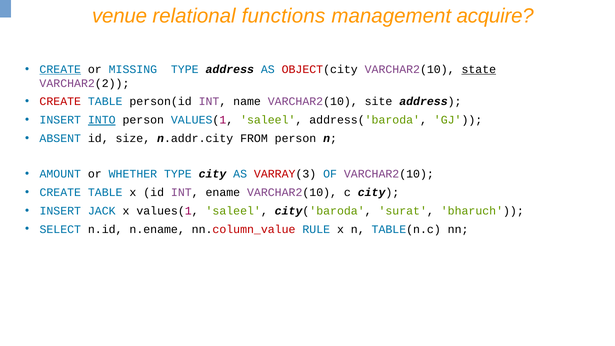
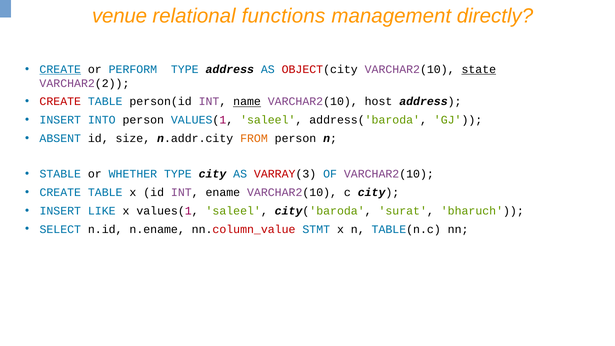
acquire: acquire -> directly (495, 16)
MISSING: MISSING -> PERFORM (133, 69)
name underline: none -> present (247, 102)
site: site -> host (379, 102)
INTO underline: present -> none (102, 120)
FROM colour: black -> orange (254, 139)
AMOUNT: AMOUNT -> STABLE (60, 174)
JACK: JACK -> LIKE (102, 211)
RULE: RULE -> STMT (316, 229)
